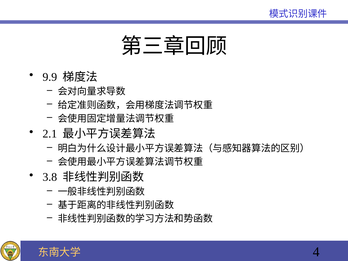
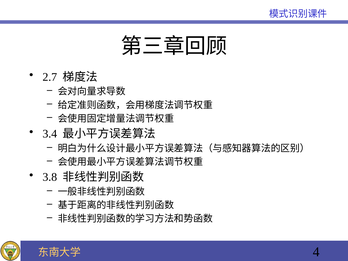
9.9: 9.9 -> 2.7 (50, 77)
2.1: 2.1 -> 3.4 (50, 134)
